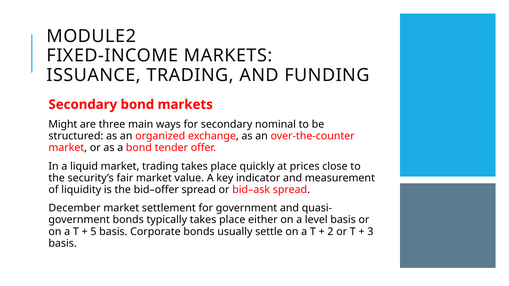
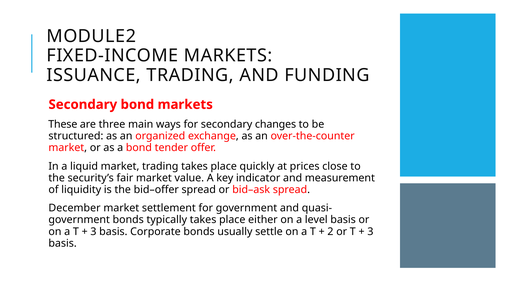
Might: Might -> These (63, 124)
nominal: nominal -> changes (276, 124)
5: 5 -> 3 (93, 232)
